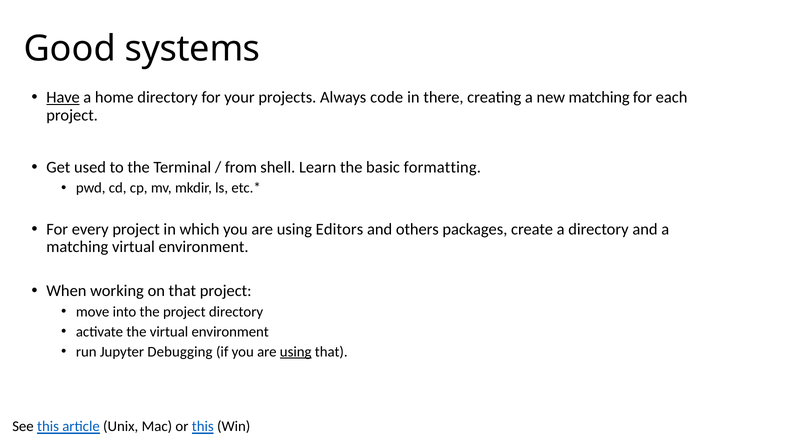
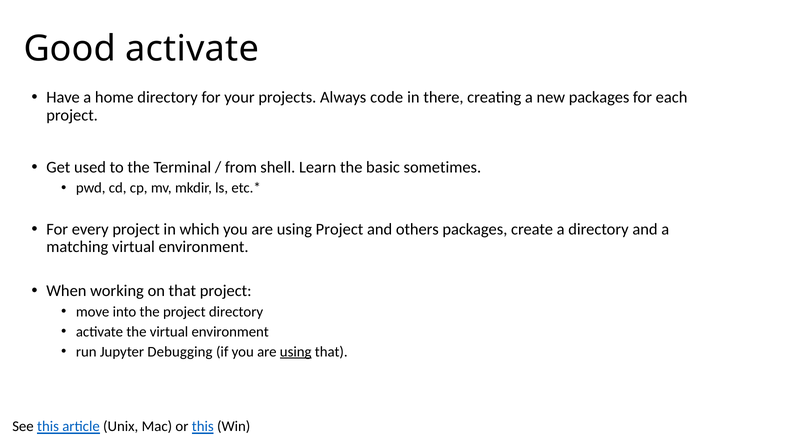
Good systems: systems -> activate (192, 49)
Have underline: present -> none (63, 97)
new matching: matching -> packages (599, 97)
formatting: formatting -> sometimes (442, 167)
using Editors: Editors -> Project (340, 229)
